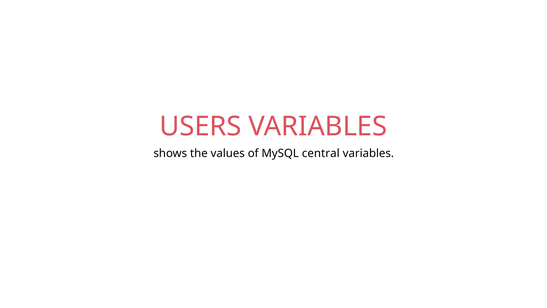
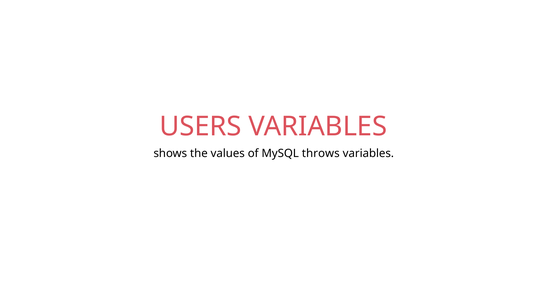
central: central -> throws (321, 153)
